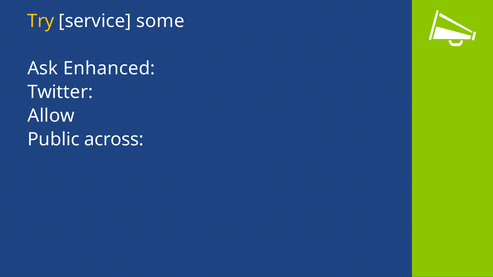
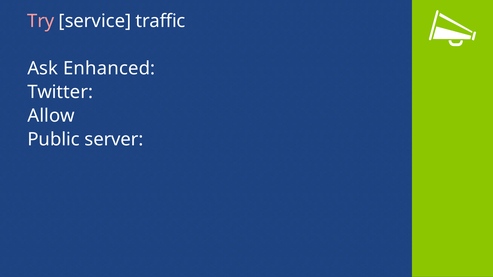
Try colour: yellow -> pink (41, 21)
some: some -> traffic (161, 21)
across: across -> server (114, 139)
